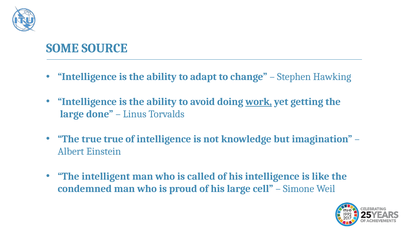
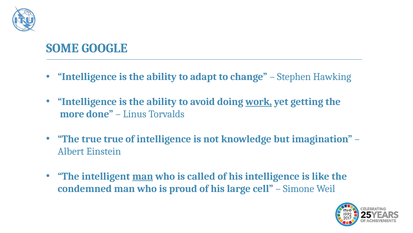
SOURCE: SOURCE -> GOOGLE (105, 48)
large: large -> more (72, 114)
man underline: none -> present (143, 176)
